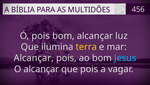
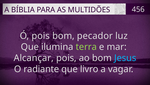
bom alcançar: alcançar -> pecador (95, 36)
terra colour: yellow -> light green (86, 47)
O alcançar: alcançar -> radiante (41, 69)
que pois: pois -> livro (89, 69)
